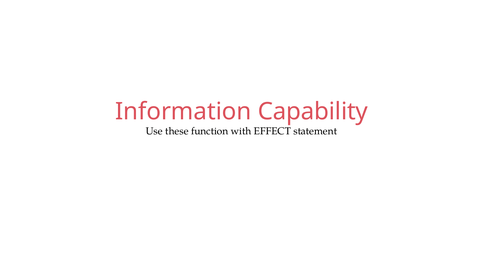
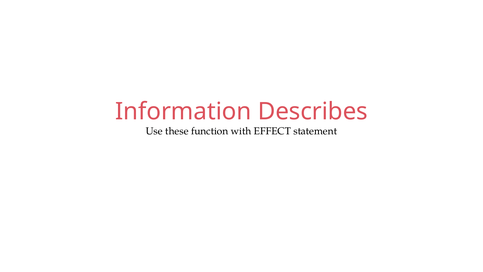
Capability: Capability -> Describes (313, 112)
